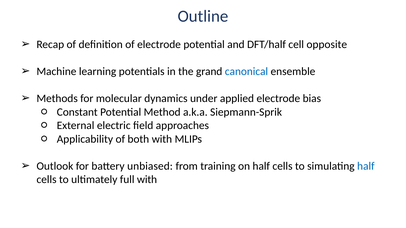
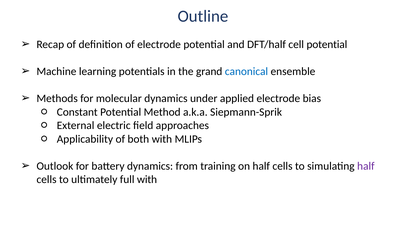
cell opposite: opposite -> potential (327, 45)
battery unbiased: unbiased -> dynamics (150, 166)
half colour: blue -> purple (366, 166)
